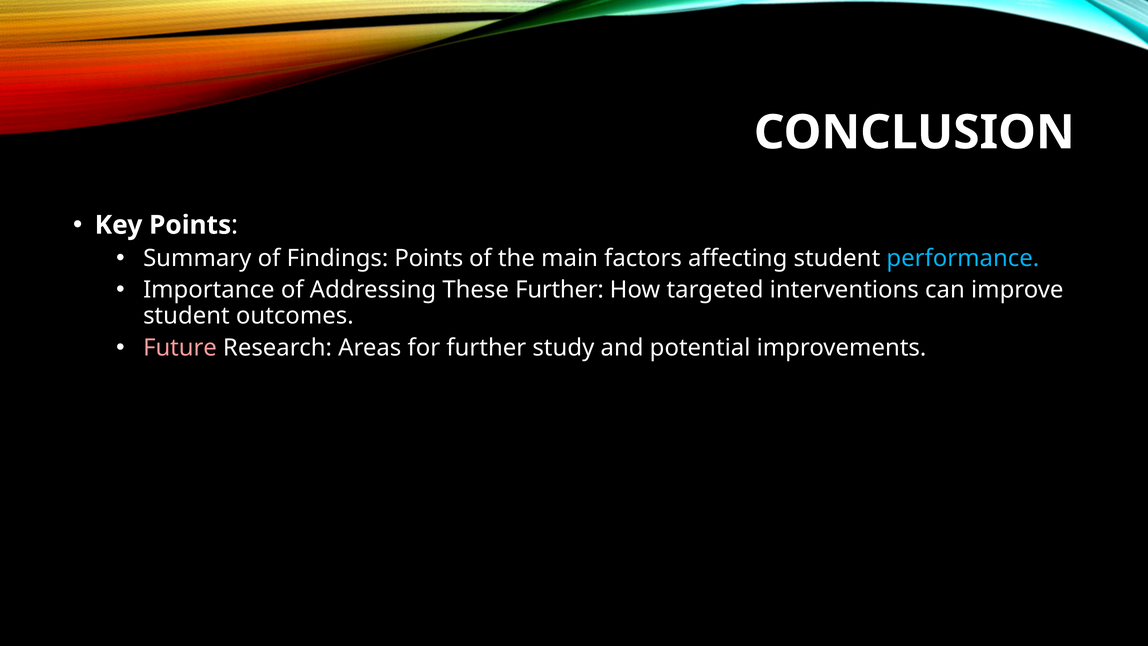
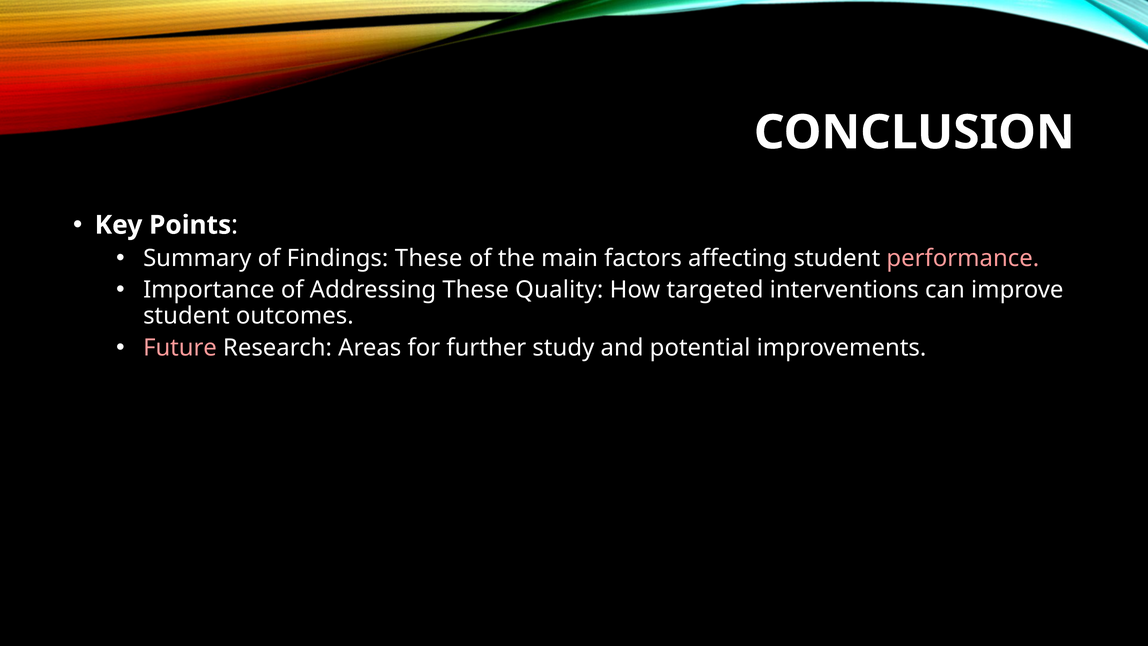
Findings Points: Points -> These (429, 258)
performance colour: light blue -> pink (963, 258)
These Further: Further -> Quality (559, 290)
